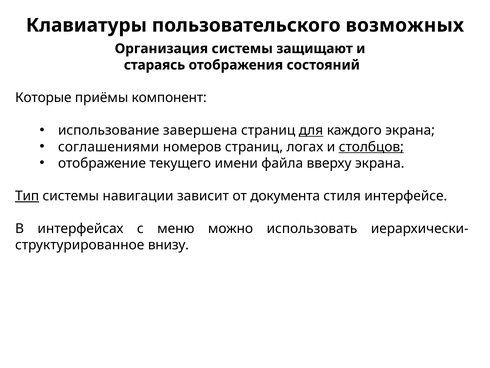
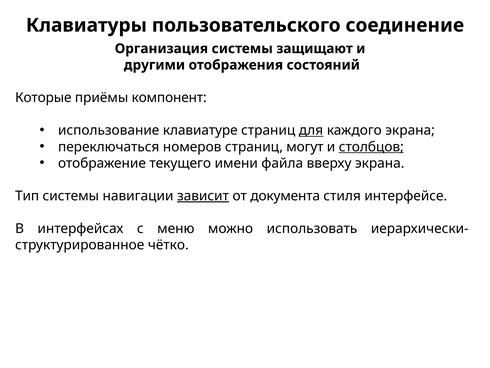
возможных: возможных -> соединение (405, 25)
стараясь: стараясь -> другими (154, 65)
завершена: завершена -> клавиатуре (200, 130)
соглашениями: соглашениями -> переключаться (109, 147)
логах: логах -> могут (305, 147)
Тип underline: present -> none (27, 196)
зависит underline: none -> present (203, 196)
внизу: внизу -> чётко (168, 245)
